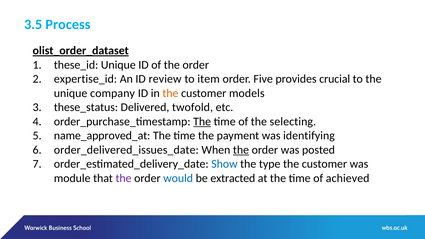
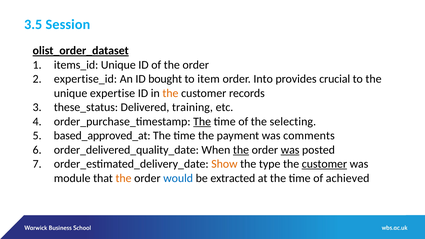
Process: Process -> Session (68, 24)
these_id: these_id -> items_id (76, 65)
review: review -> bought (165, 79)
Five: Five -> Into (263, 79)
company: company -> expertise (113, 93)
models: models -> records (247, 93)
twofold: twofold -> training (192, 107)
name_approved_at: name_approved_at -> based_approved_at (102, 136)
identifying: identifying -> comments (309, 136)
order_delivered_issues_date: order_delivered_issues_date -> order_delivered_quality_date (126, 150)
was underline: none -> present (290, 150)
Show colour: blue -> orange (224, 164)
customer underline: none -> present (324, 164)
the colour: purple -> orange (124, 178)
